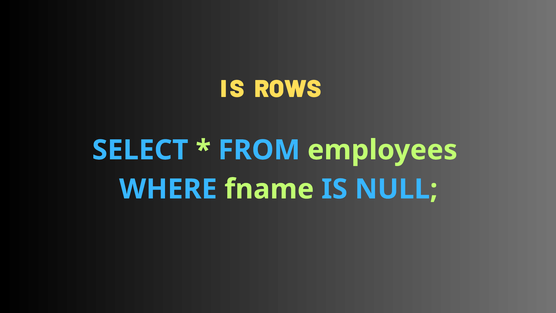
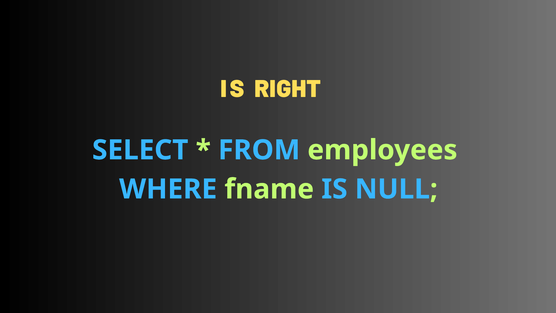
ROWS: ROWS -> RIGHT (288, 89)
